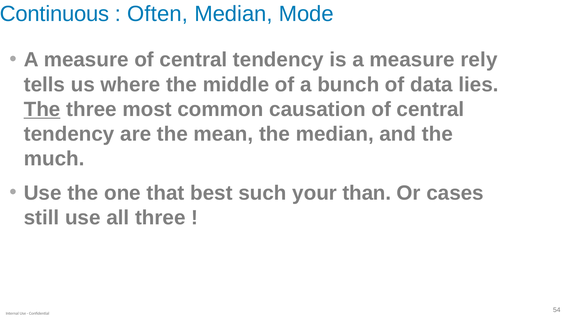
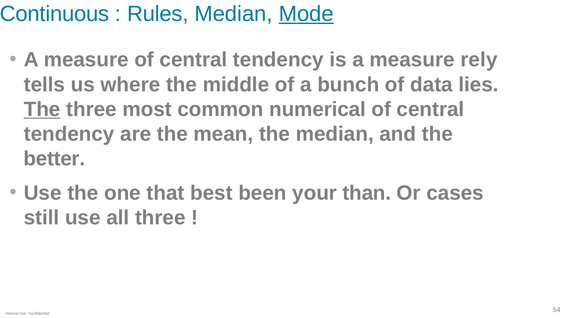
Often: Often -> Rules (158, 14)
Mode underline: none -> present (306, 14)
causation: causation -> numerical (318, 109)
much: much -> better (54, 159)
such: such -> been (262, 193)
